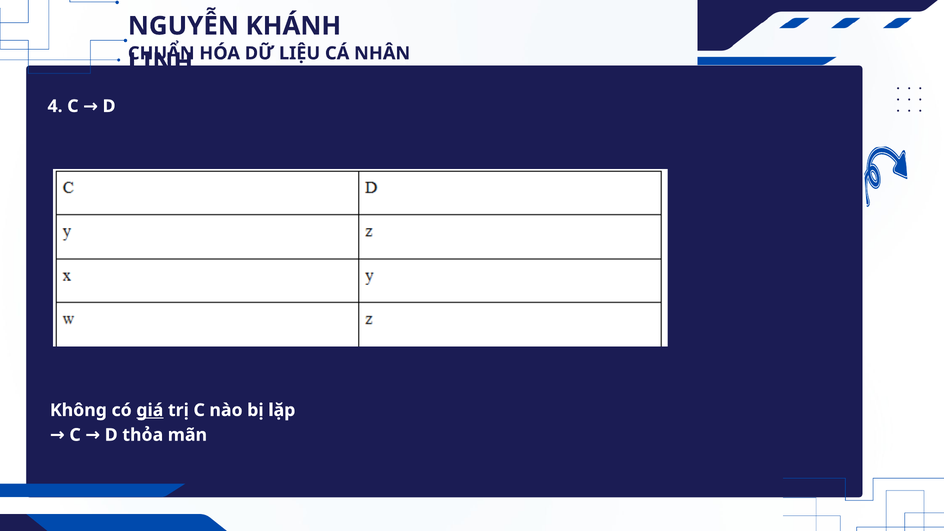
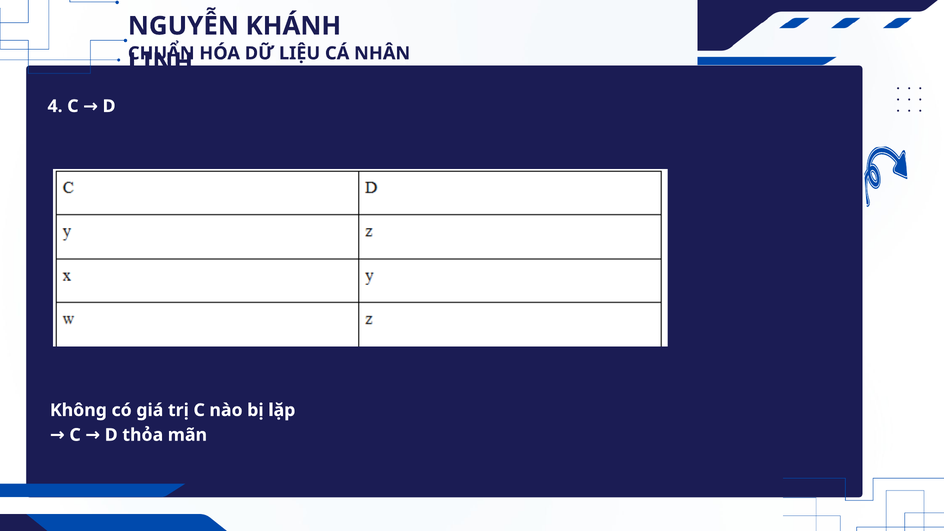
giá underline: present -> none (150, 410)
